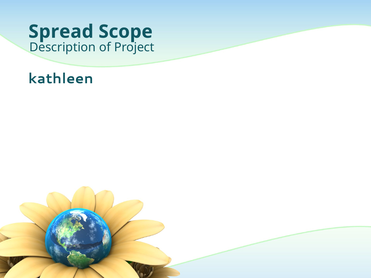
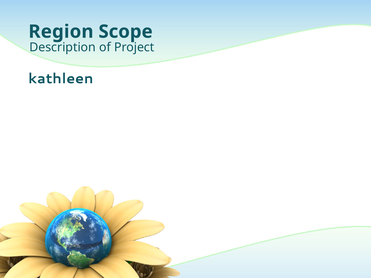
Spread: Spread -> Region (61, 32)
